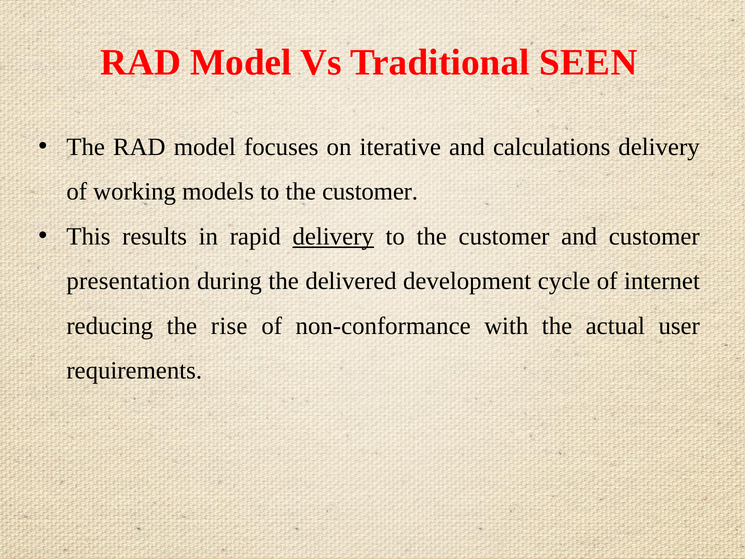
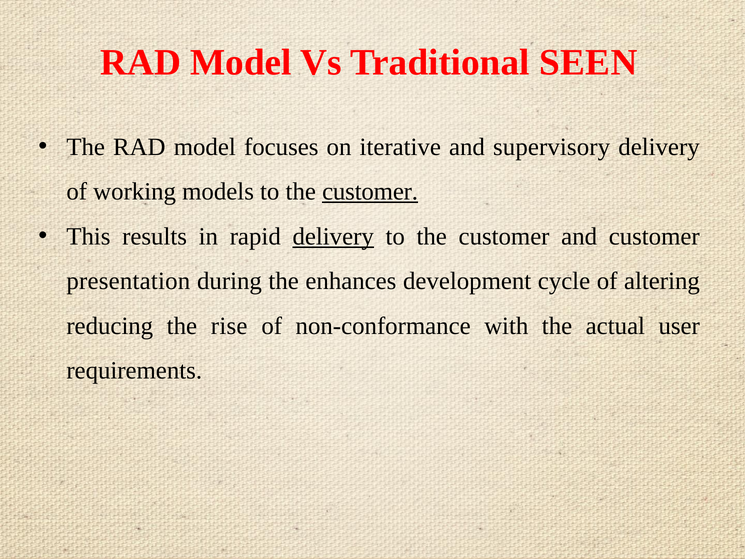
calculations: calculations -> supervisory (552, 147)
customer underline: none -> present (370, 192)
delivered: delivered -> enhances (351, 281)
internet: internet -> altering (662, 281)
